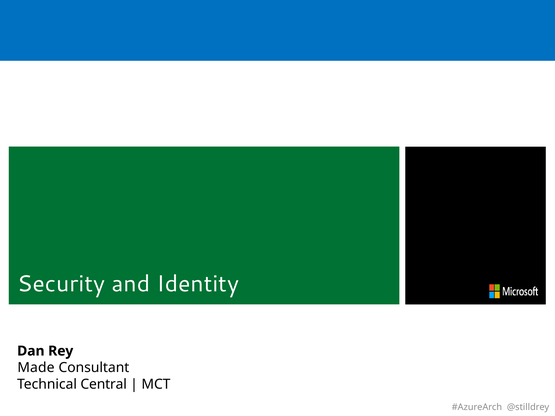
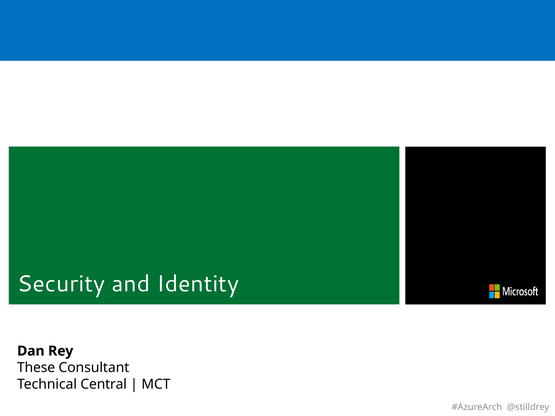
Made: Made -> These (36, 368)
